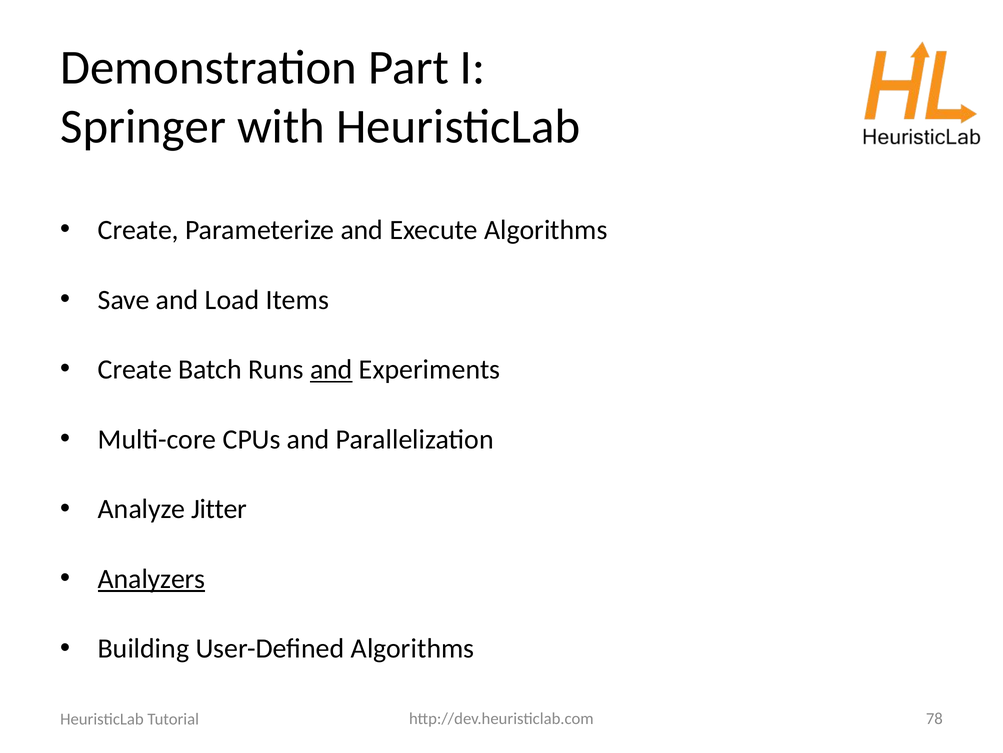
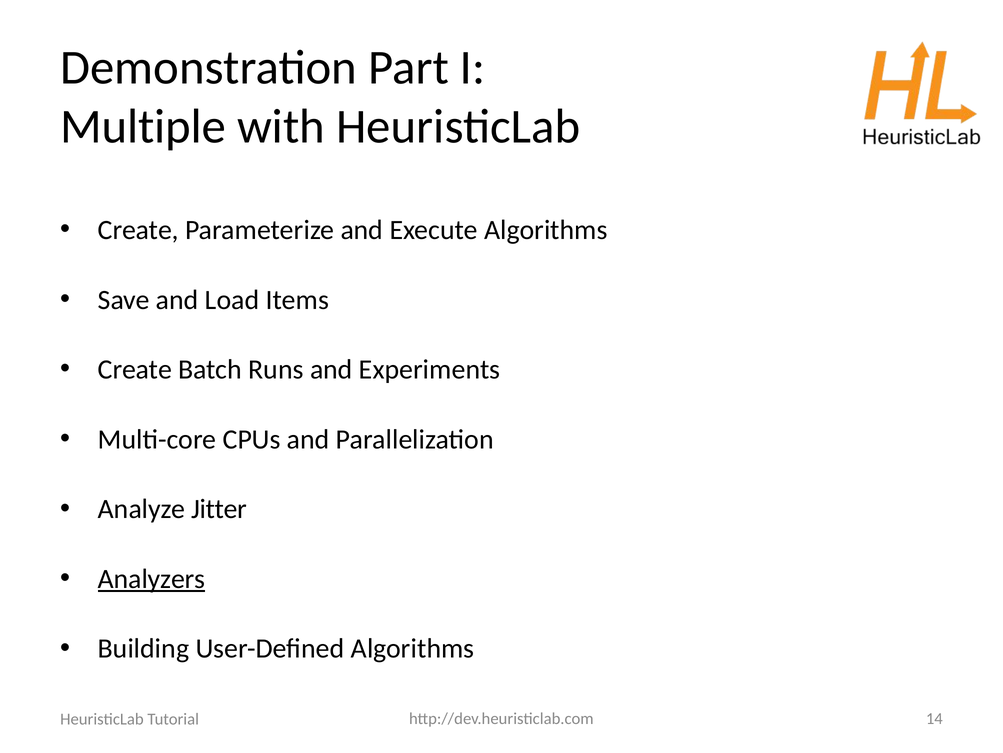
Springer: Springer -> Multiple (143, 126)
and underline: present -> none (331, 369)
78: 78 -> 14 (934, 718)
